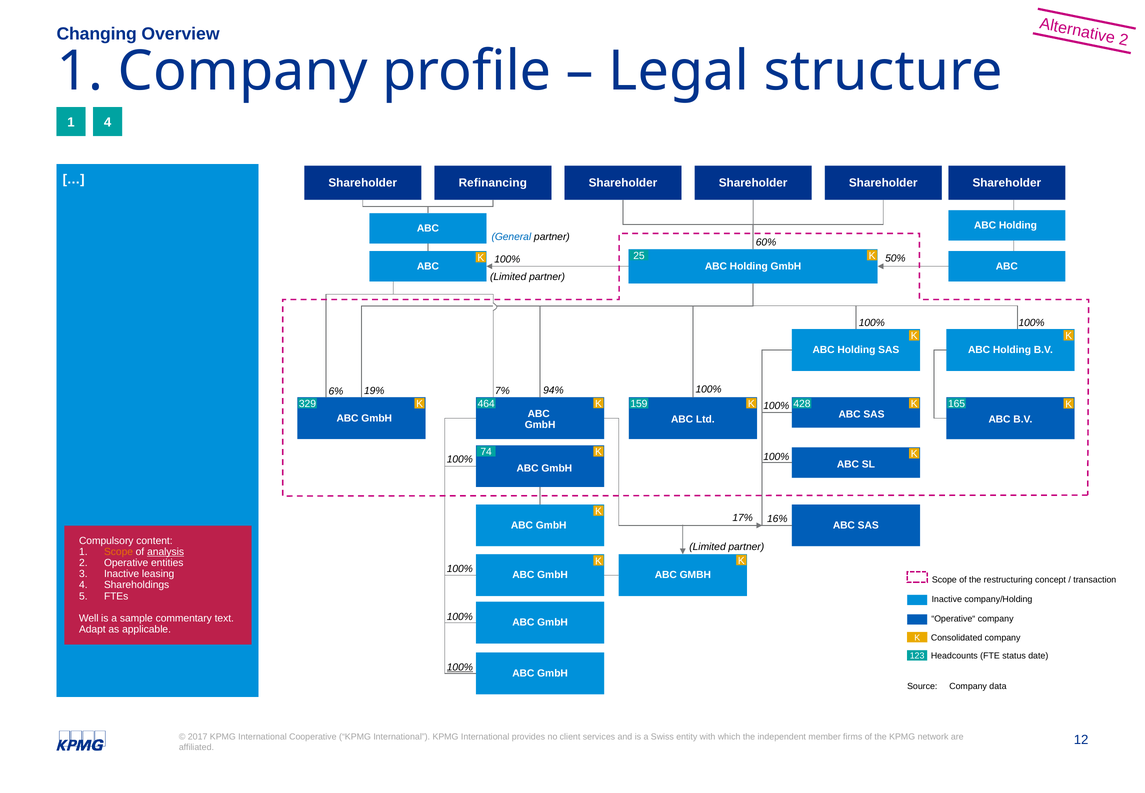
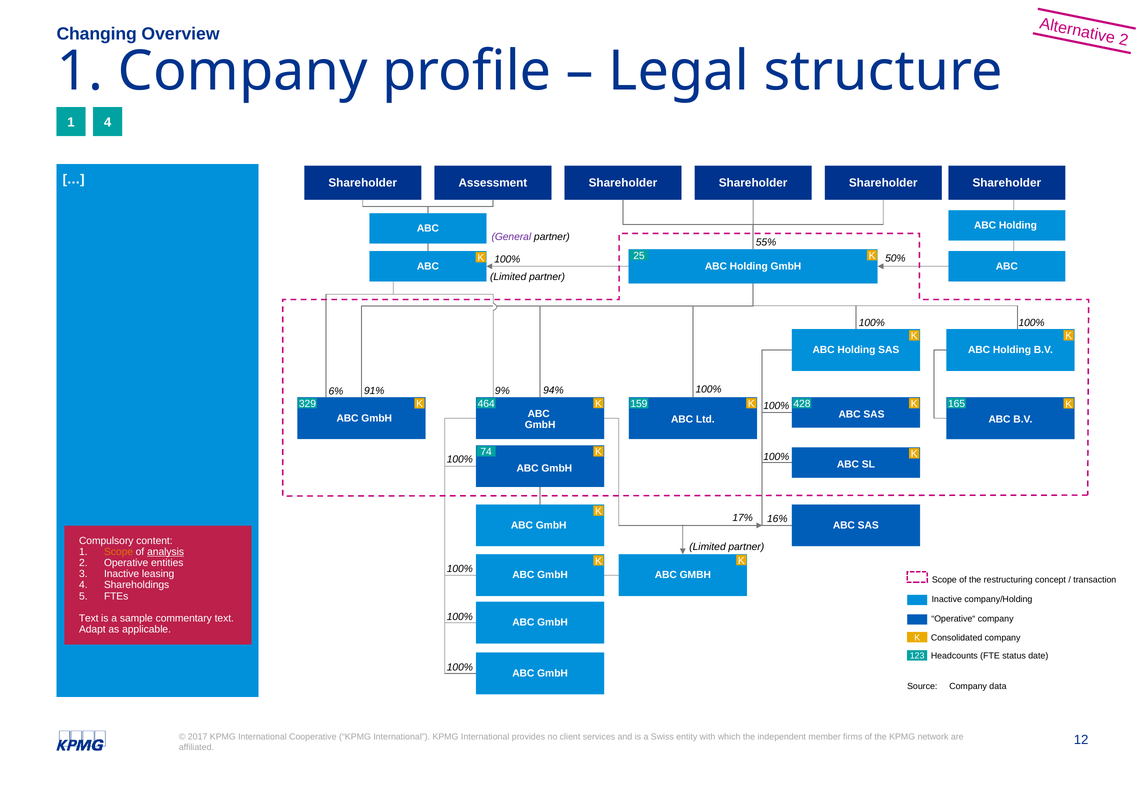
Refinancing: Refinancing -> Assessment (493, 183)
General colour: blue -> purple (511, 237)
60%: 60% -> 55% (766, 242)
7%: 7% -> 9% (502, 391)
19%: 19% -> 91% (374, 391)
Well: Well -> Text (89, 618)
100% underline: present -> none (460, 667)
